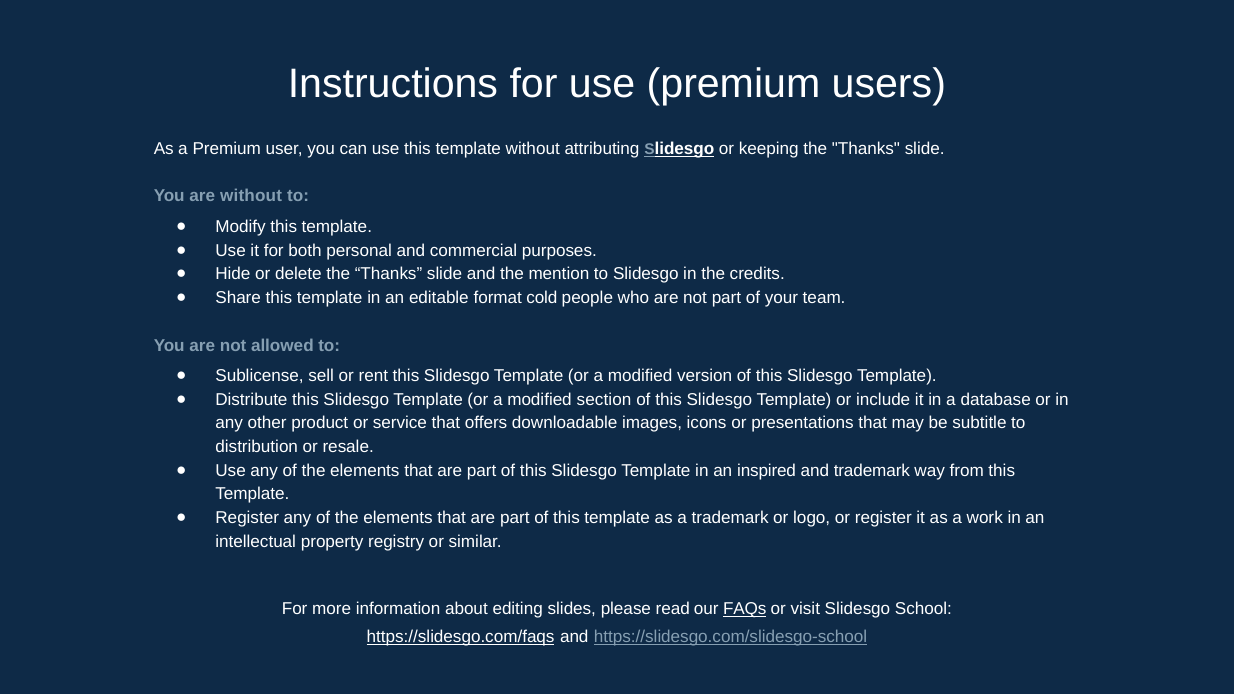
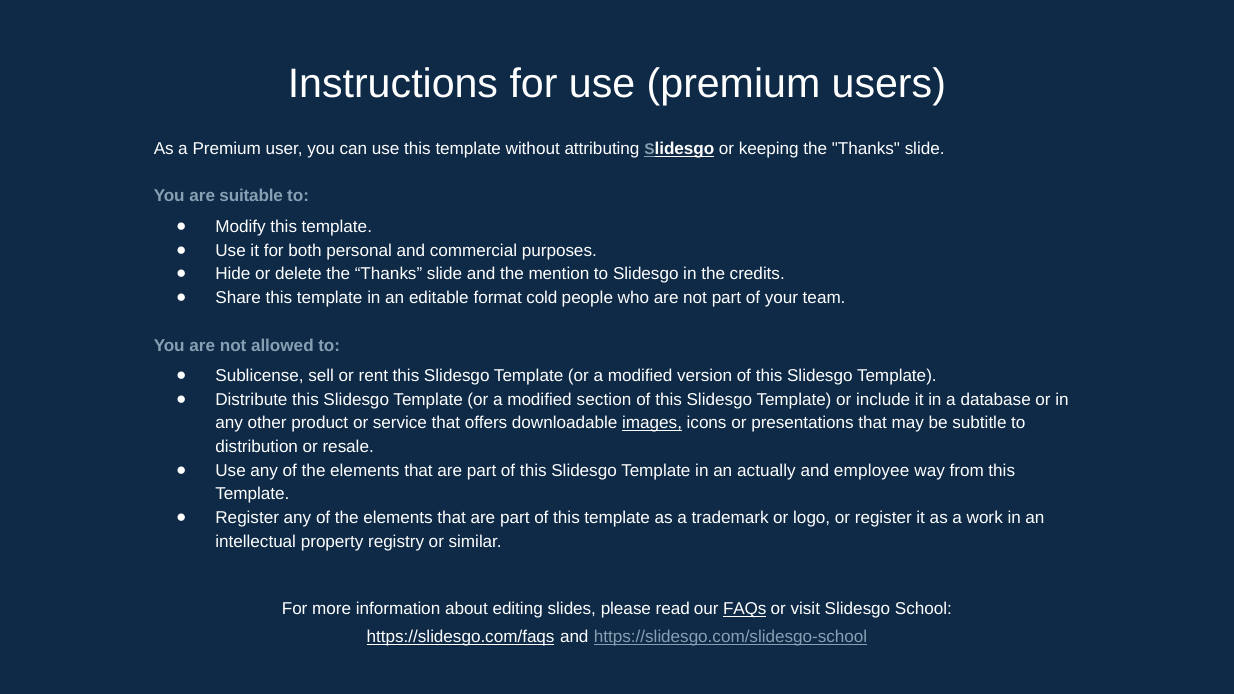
are without: without -> suitable (251, 196)
images underline: none -> present (652, 423)
inspired: inspired -> actually (766, 471)
and trademark: trademark -> employee (872, 471)
